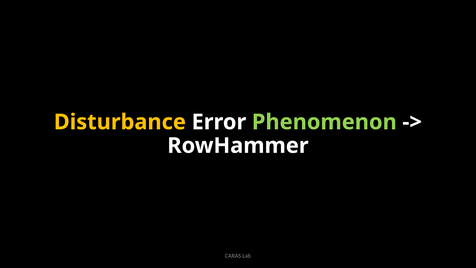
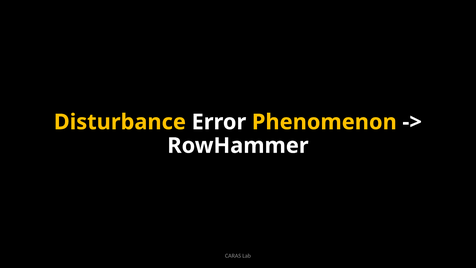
Phenomenon colour: light green -> yellow (324, 122)
